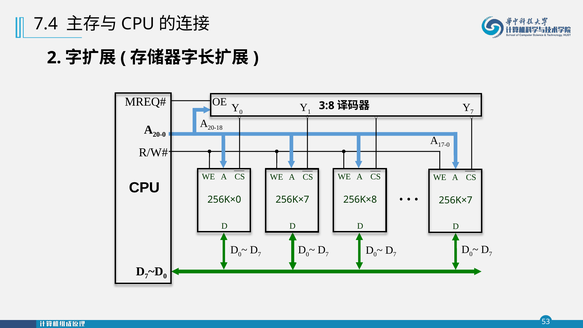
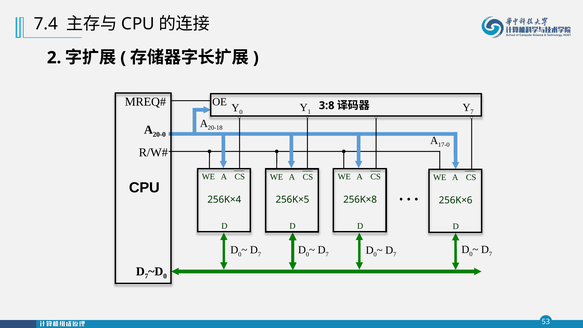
256K×0: 256K×0 -> 256K×4 (224, 200)
256K×7: 256K×7 -> 256K×5 (292, 200)
256K×7: 256K×7 -> 256K×6 (456, 200)
